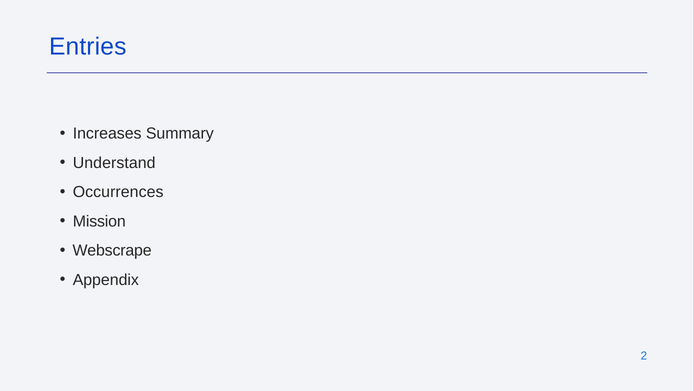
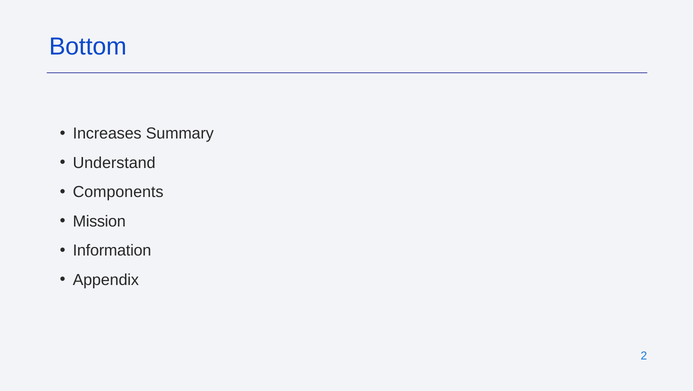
Entries: Entries -> Bottom (88, 46)
Occurrences: Occurrences -> Components (118, 192)
Webscrape: Webscrape -> Information (112, 250)
